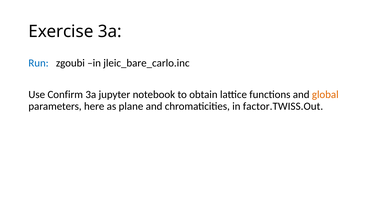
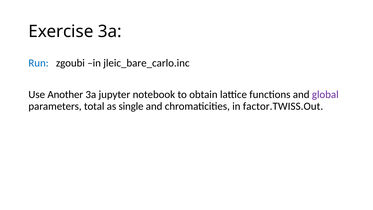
Confirm: Confirm -> Another (65, 94)
global colour: orange -> purple (325, 94)
here: here -> total (94, 106)
plane: plane -> single (131, 106)
